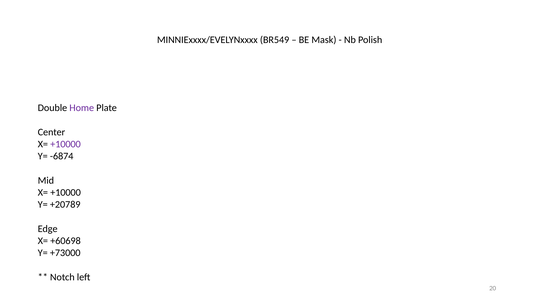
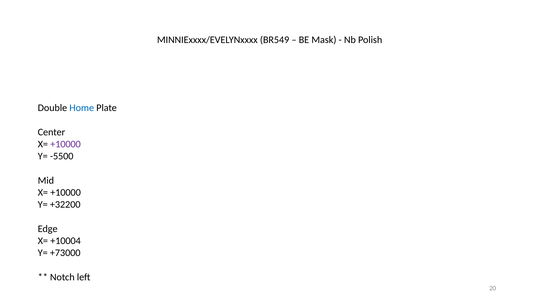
Home colour: purple -> blue (82, 108)
-6874: -6874 -> -5500 (62, 156)
+20789: +20789 -> +32200 (65, 205)
+60698: +60698 -> +10004 (66, 241)
